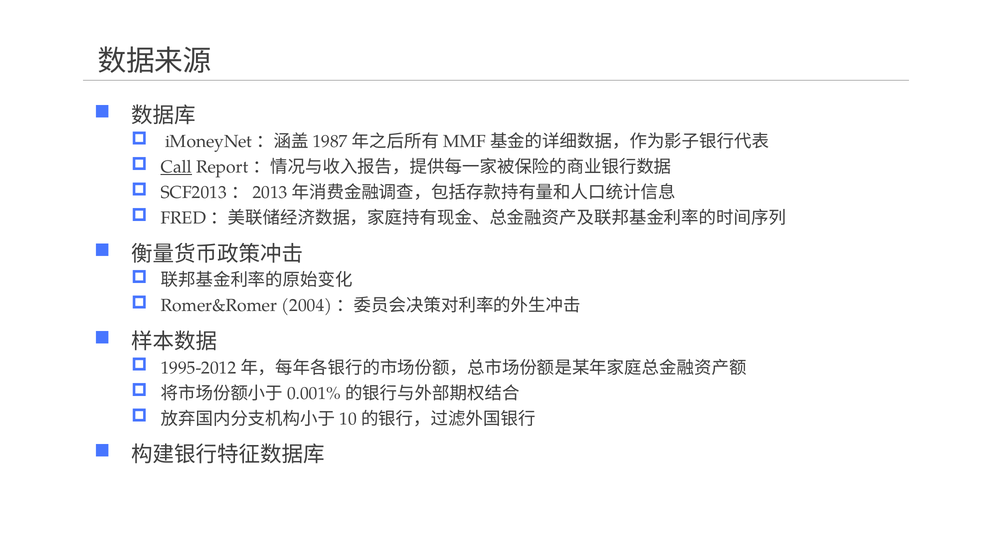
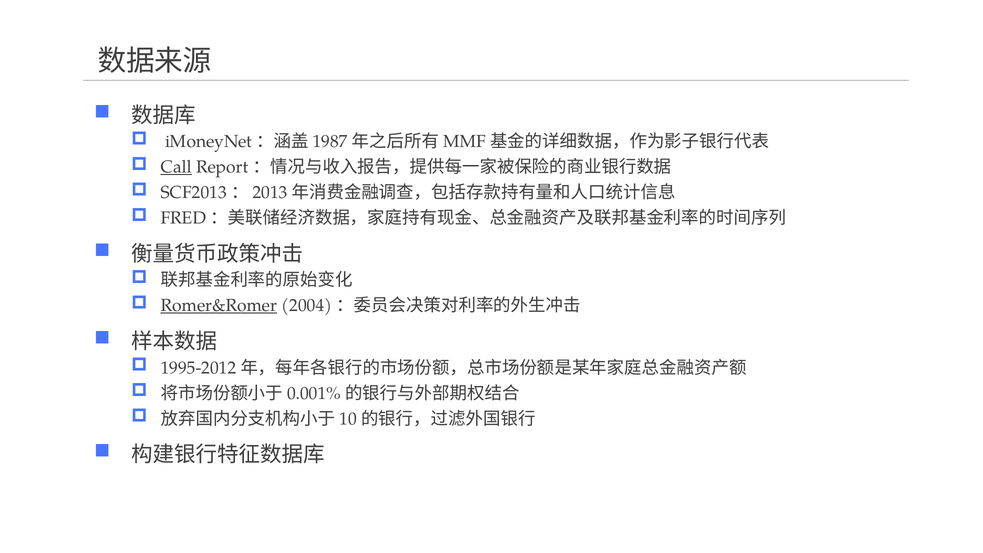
Romer&Romer underline: none -> present (219, 306)
